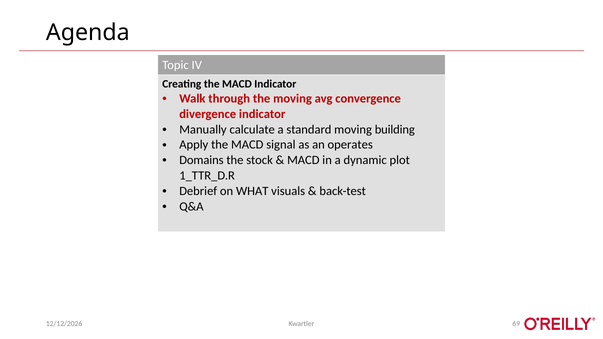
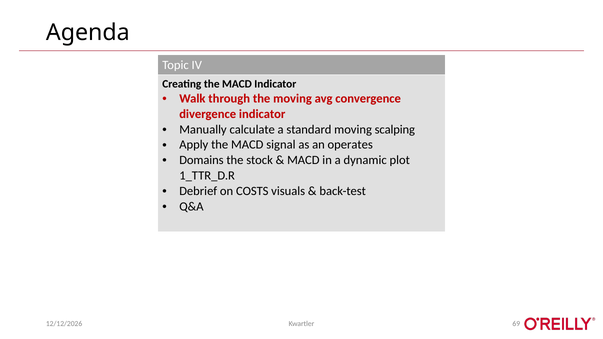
building: building -> scalping (395, 130)
WHAT: WHAT -> COSTS (252, 191)
